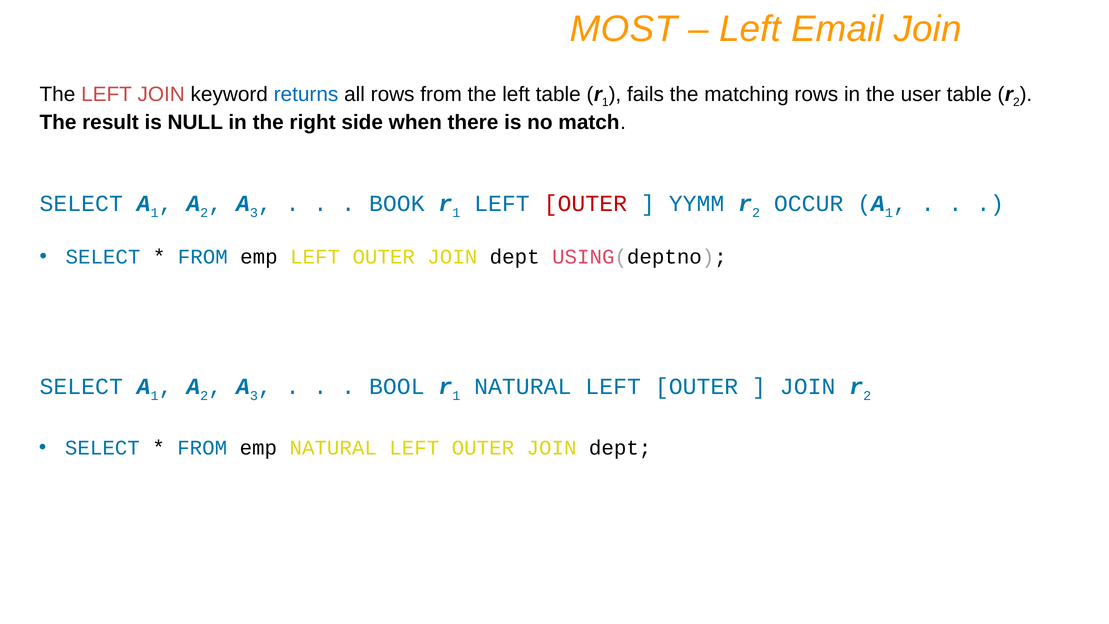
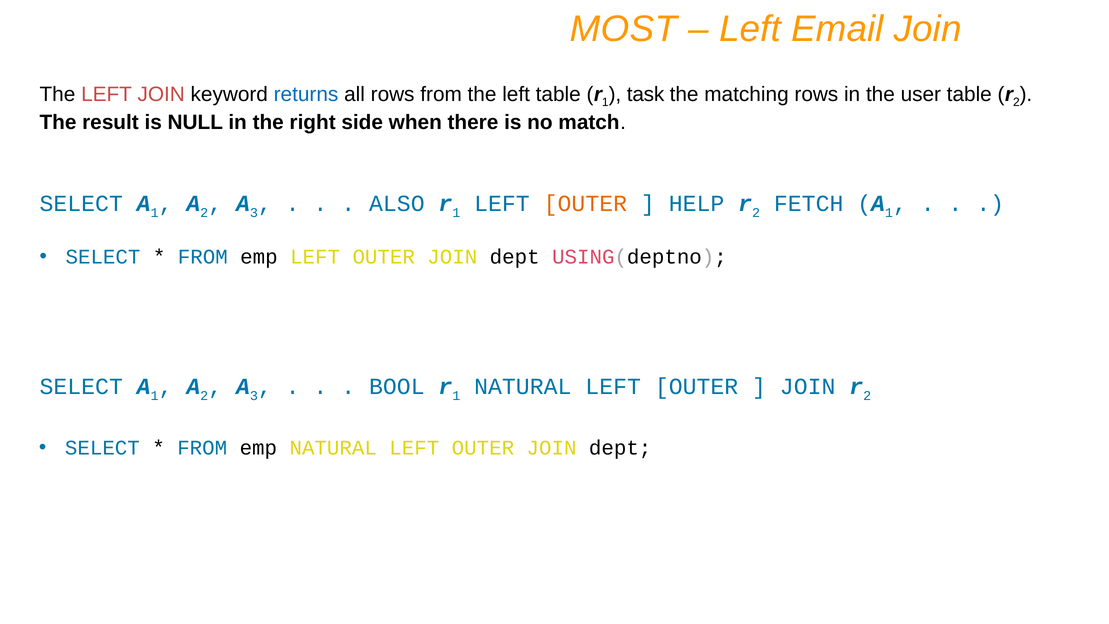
fails: fails -> task (646, 94)
BOOK: BOOK -> ALSO (397, 204)
OUTER colour: red -> orange (585, 204)
YYMM: YYMM -> HELP (697, 204)
OCCUR: OCCUR -> FETCH (809, 204)
